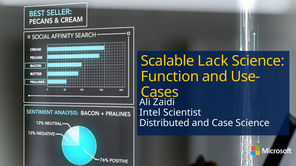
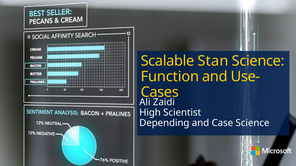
Lack: Lack -> Stan (213, 61)
Intel: Intel -> High (150, 113)
Distributed: Distributed -> Depending (164, 123)
